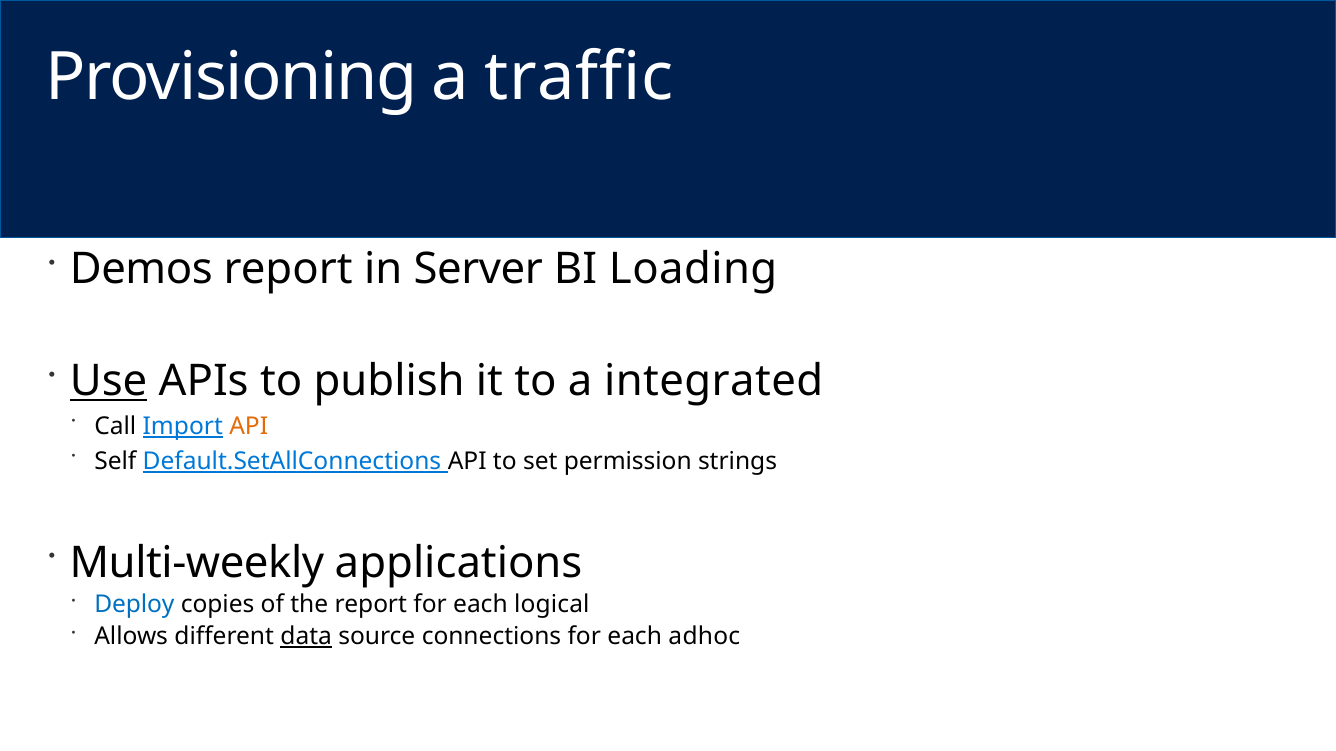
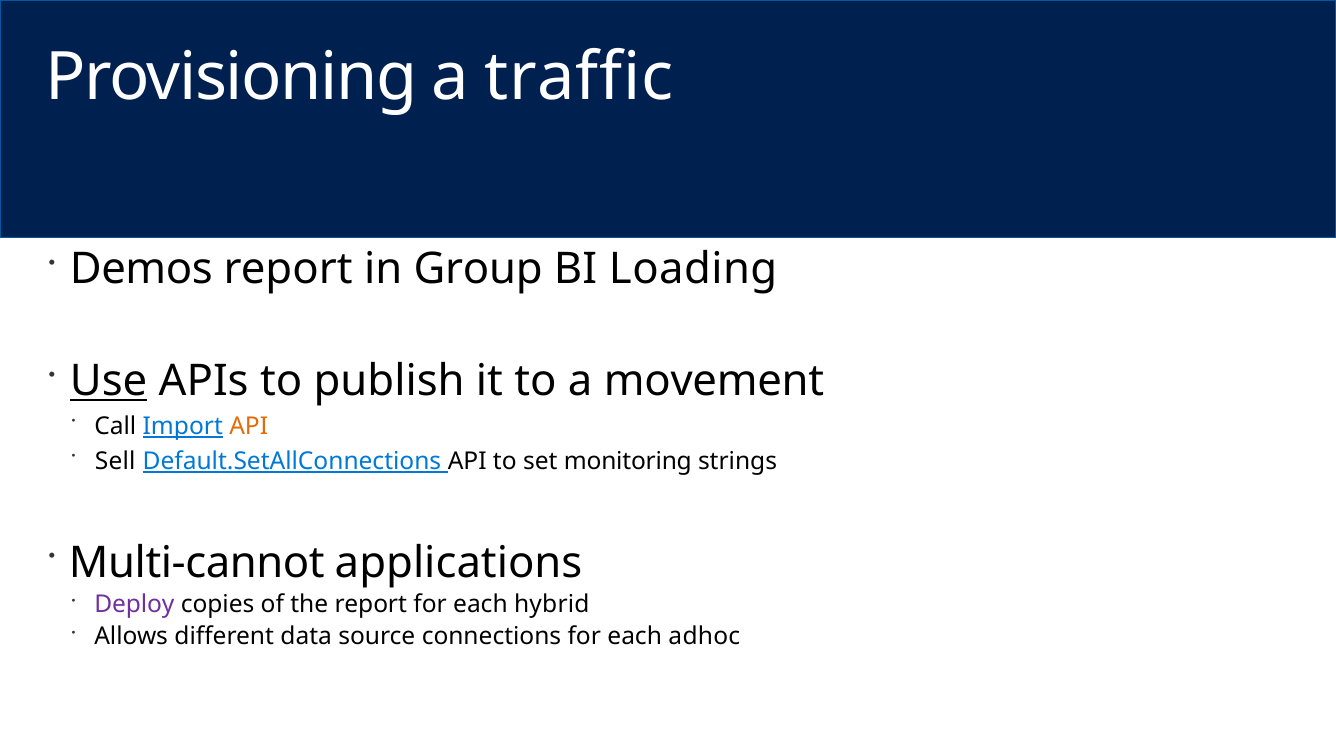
Server: Server -> Group (478, 270)
integrated: integrated -> movement (714, 381)
Self: Self -> Sell (115, 461)
permission: permission -> monitoring (628, 461)
Multi-weekly: Multi-weekly -> Multi-cannot (197, 563)
Deploy colour: blue -> purple (134, 605)
logical: logical -> hybrid (552, 605)
data underline: present -> none (306, 637)
